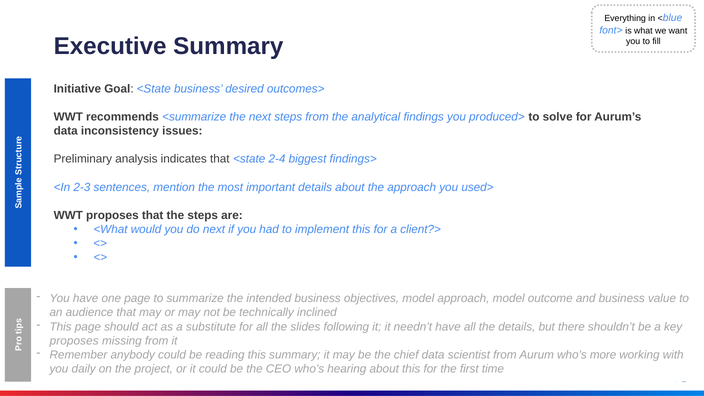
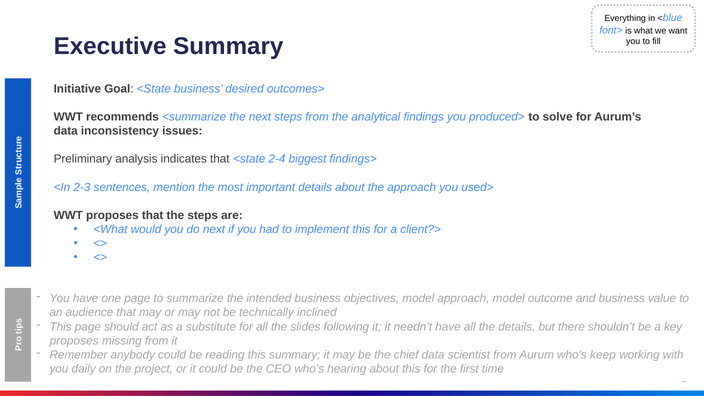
more: more -> keep (603, 355)
